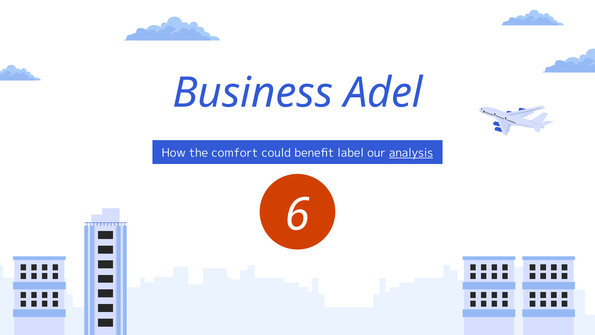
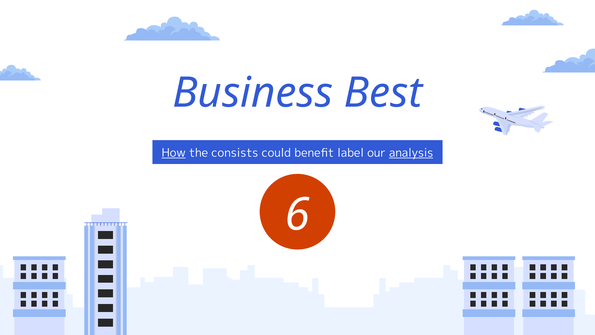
Adel: Adel -> Best (383, 93)
How underline: none -> present (174, 153)
comfort: comfort -> consists (235, 153)
